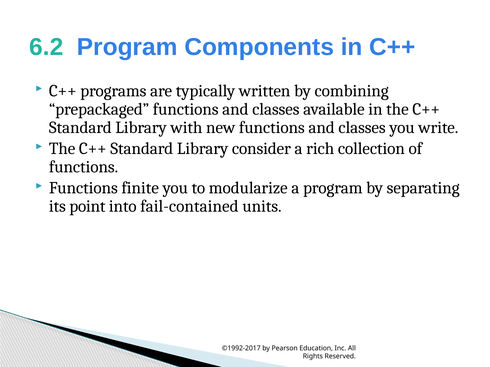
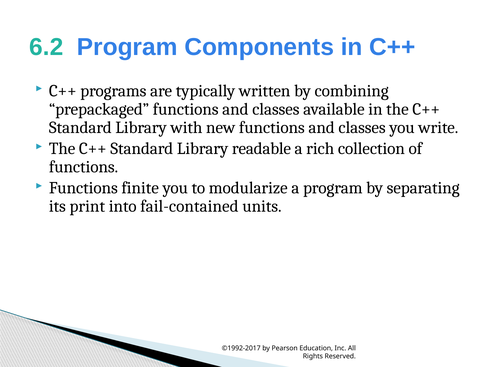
consider: consider -> readable (261, 149)
point: point -> print (87, 207)
